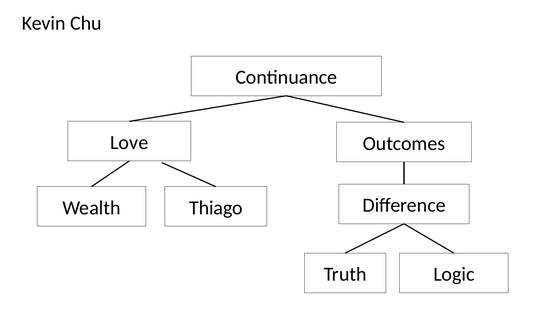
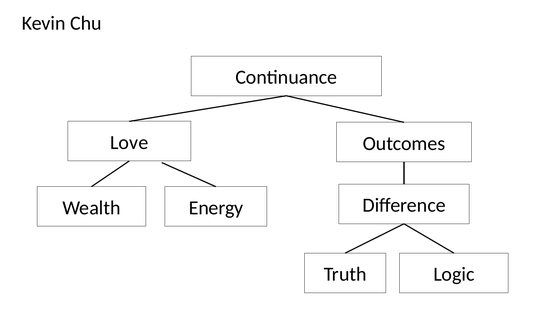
Thiago: Thiago -> Energy (216, 208)
